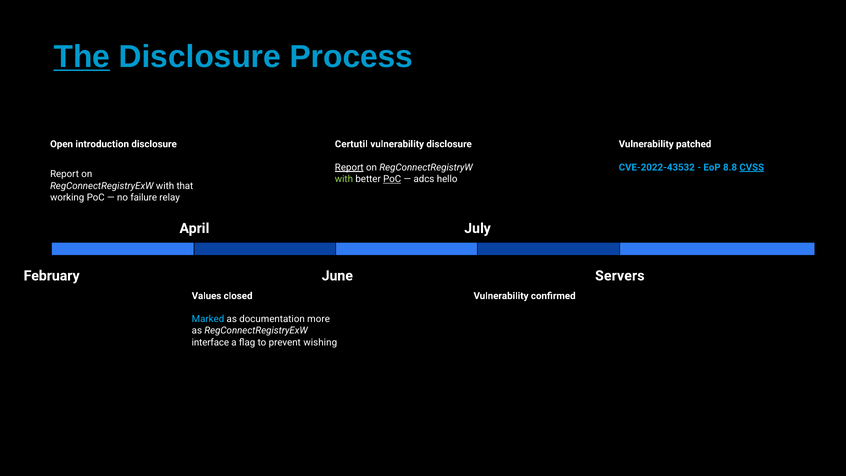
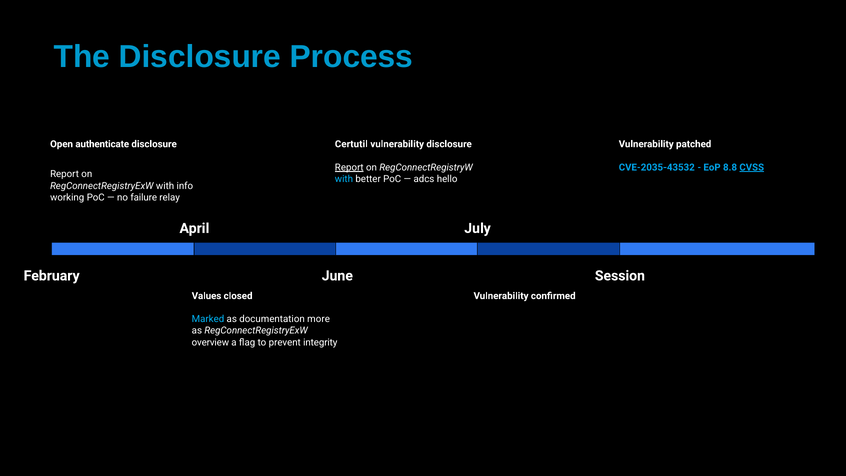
The underline: present -> none (82, 57)
introduction: introduction -> authenticate (102, 144)
CVE-2022-43532: CVE-2022-43532 -> CVE-2035-43532 (657, 167)
with colour: light green -> light blue (344, 179)
PoC underline: present -> none (392, 179)
that: that -> info (185, 186)
Servers: Servers -> Session (620, 276)
interface: interface -> overview (210, 342)
wishing: wishing -> integrity (320, 342)
